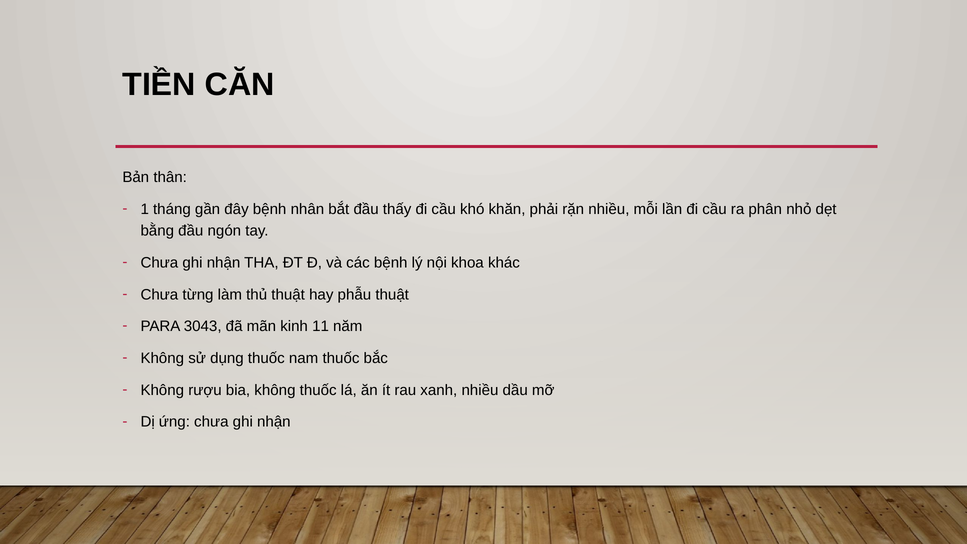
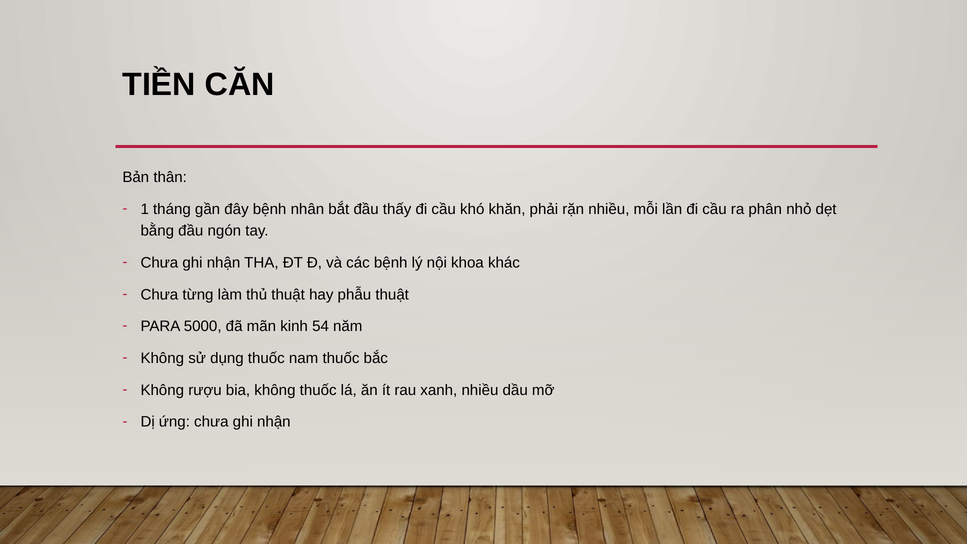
3043: 3043 -> 5000 (203, 326)
11: 11 -> 54 (321, 326)
